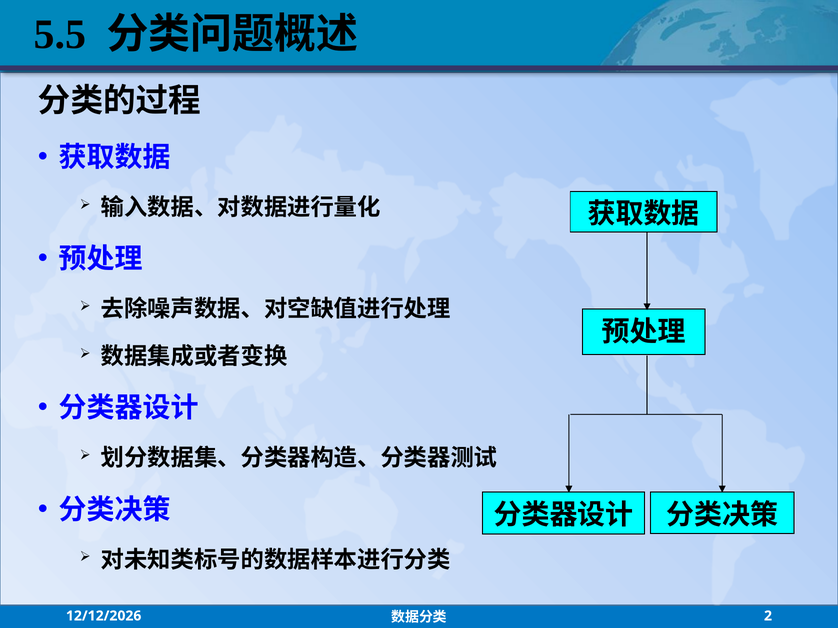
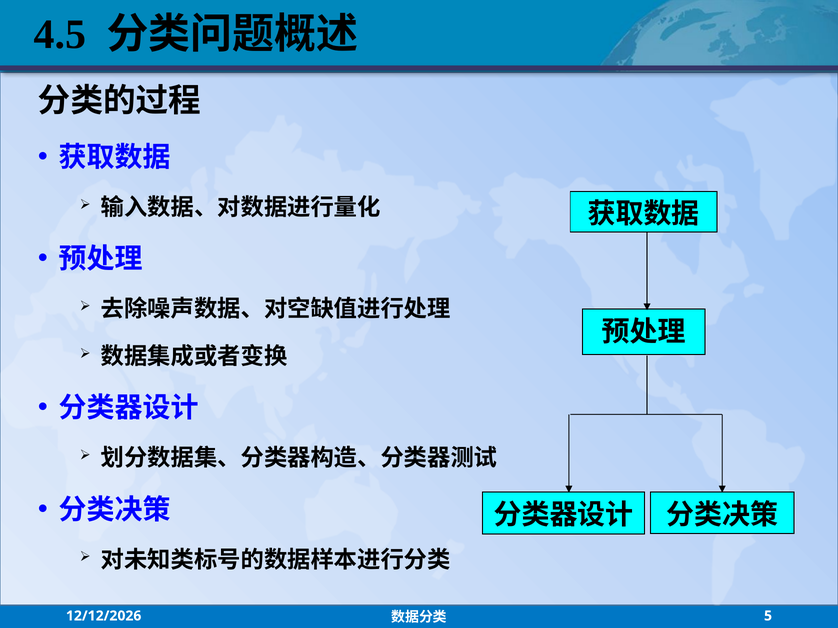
5.5: 5.5 -> 4.5 (60, 35)
2: 2 -> 5 (768, 616)
